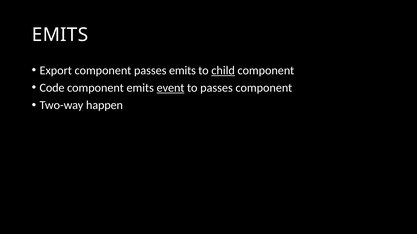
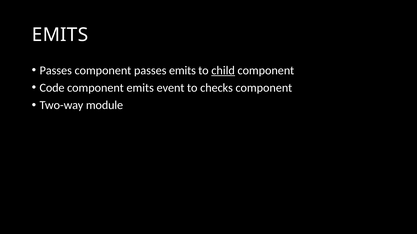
Export: Export -> Passes (56, 71)
event underline: present -> none (171, 88)
to passes: passes -> checks (217, 88)
happen: happen -> module (105, 105)
